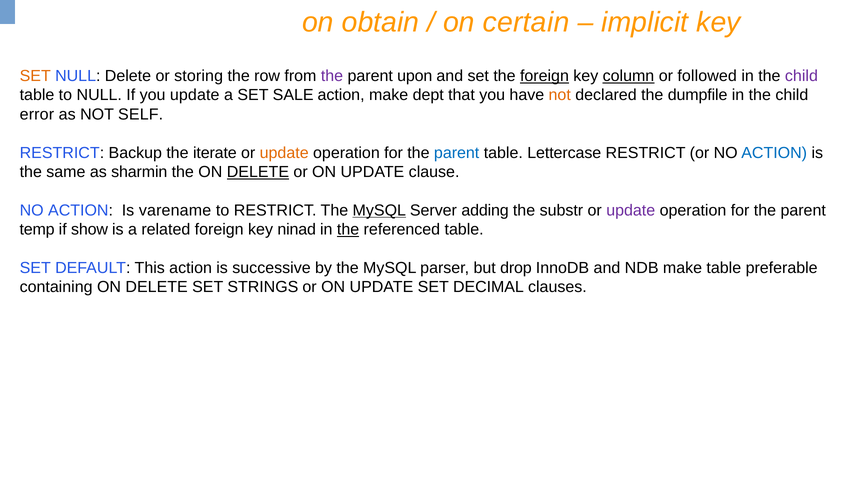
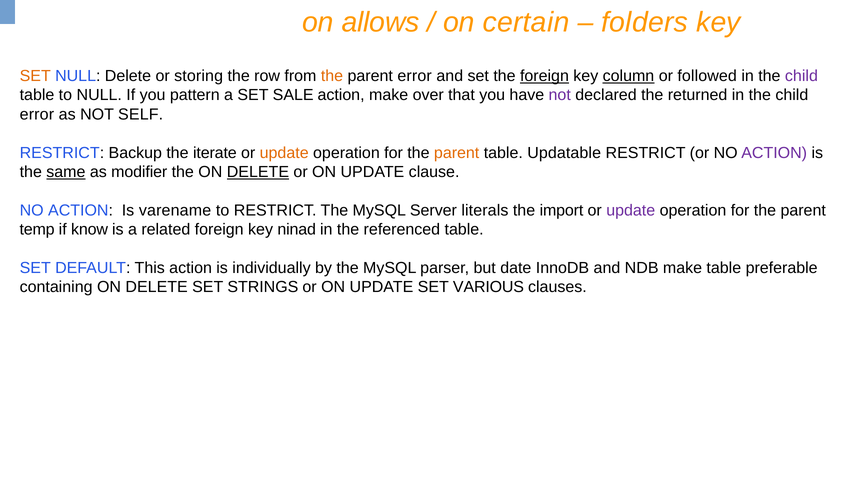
obtain: obtain -> allows (381, 22)
implicit: implicit -> folders (645, 22)
the colour: purple -> orange (332, 76)
parent upon: upon -> error (415, 76)
you update: update -> pattern (195, 95)
dept: dept -> over (428, 95)
not colour: orange -> purple (560, 95)
dumpfile: dumpfile -> returned (698, 95)
parent colour: blue -> orange (457, 153)
Lettercase: Lettercase -> Updatable (564, 153)
ACTION colour: blue -> purple (774, 153)
same underline: none -> present (66, 172)
sharmin: sharmin -> modifier (139, 172)
MySQL underline: present -> none (379, 211)
adding: adding -> literals (485, 211)
substr: substr -> import (561, 211)
show: show -> know (90, 230)
the underline: present -> none (348, 230)
successive: successive -> individually (271, 268)
drop: drop -> date (516, 268)
DECIMAL: DECIMAL -> VARIOUS (489, 287)
